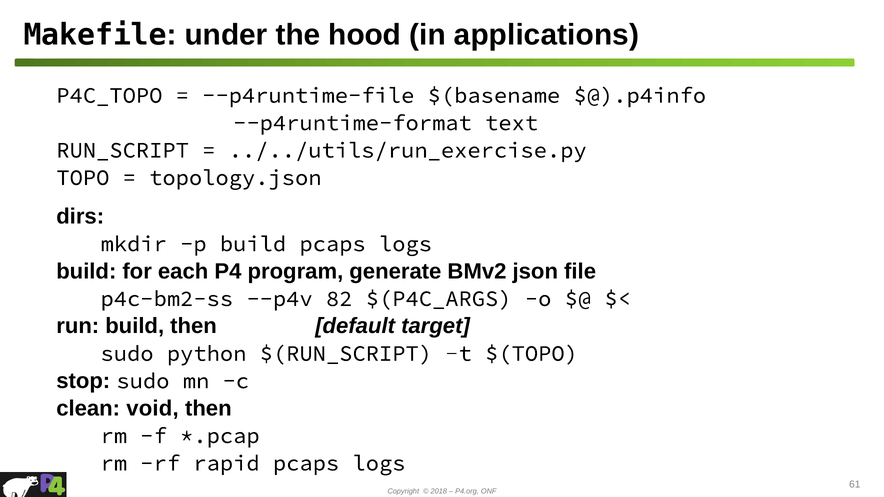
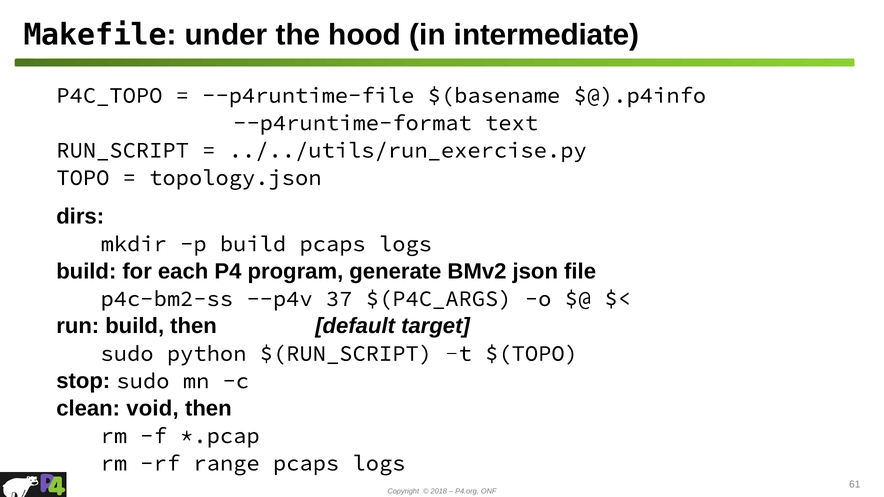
applications: applications -> intermediate (547, 35)
82: 82 -> 37 (339, 299)
rapid: rapid -> range (227, 463)
